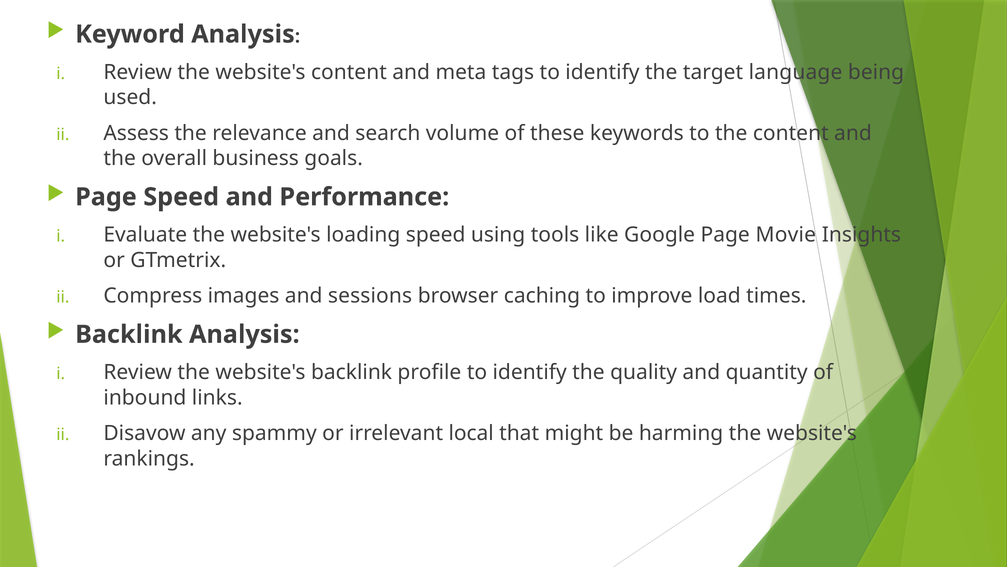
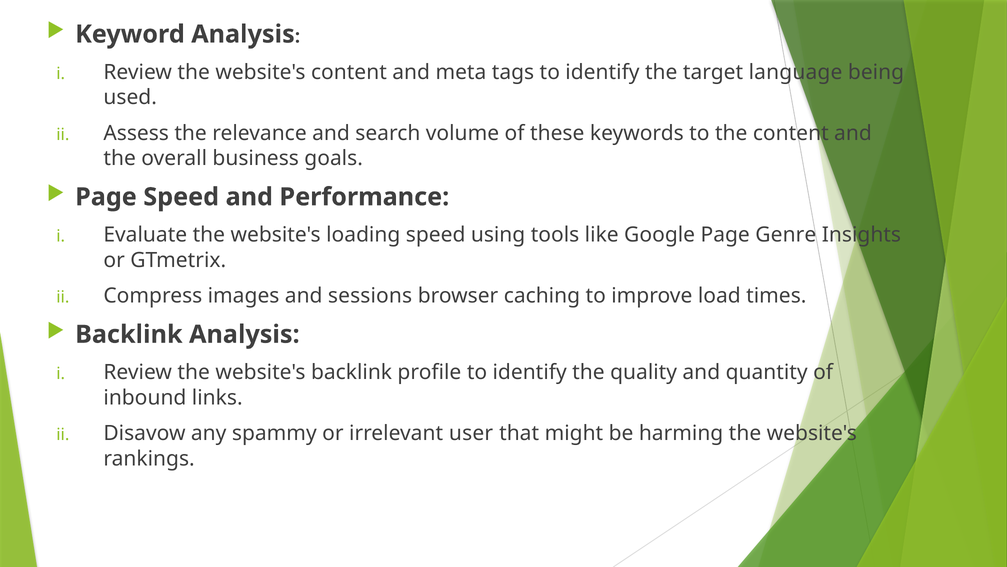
Movie: Movie -> Genre (786, 235)
local: local -> user (471, 433)
